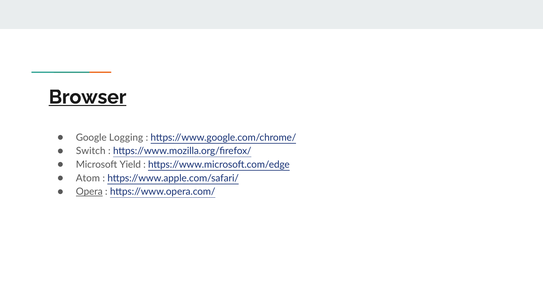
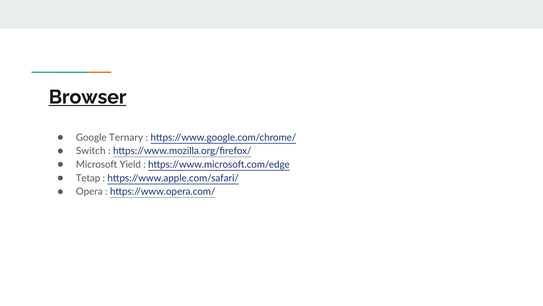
Logging: Logging -> Ternary (126, 137)
Atom: Atom -> Tetap (88, 178)
Opera underline: present -> none (89, 191)
